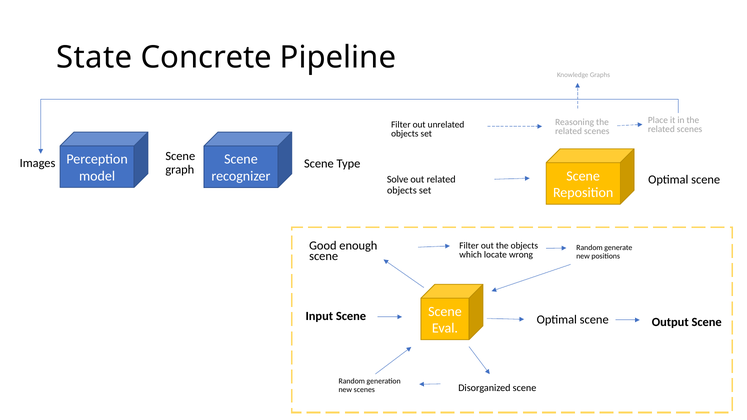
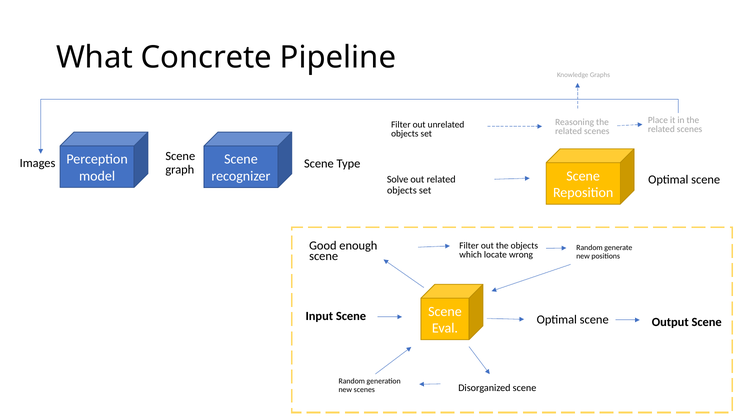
State: State -> What (94, 58)
